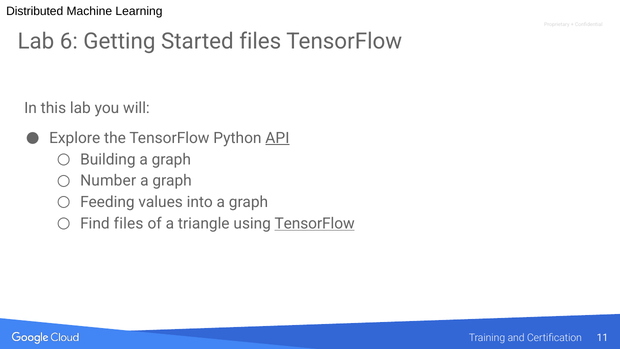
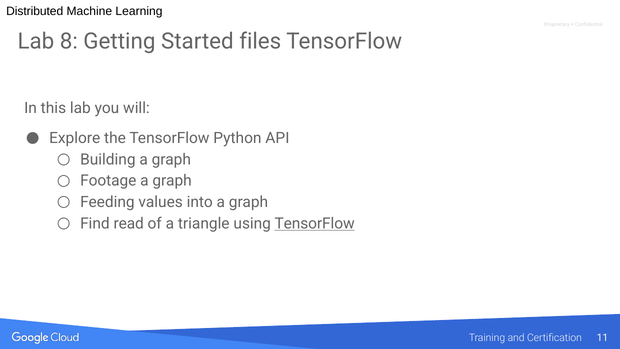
6: 6 -> 8 (69, 41)
API underline: present -> none (277, 138)
Number: Number -> Footage (108, 181)
Find files: files -> read (129, 223)
